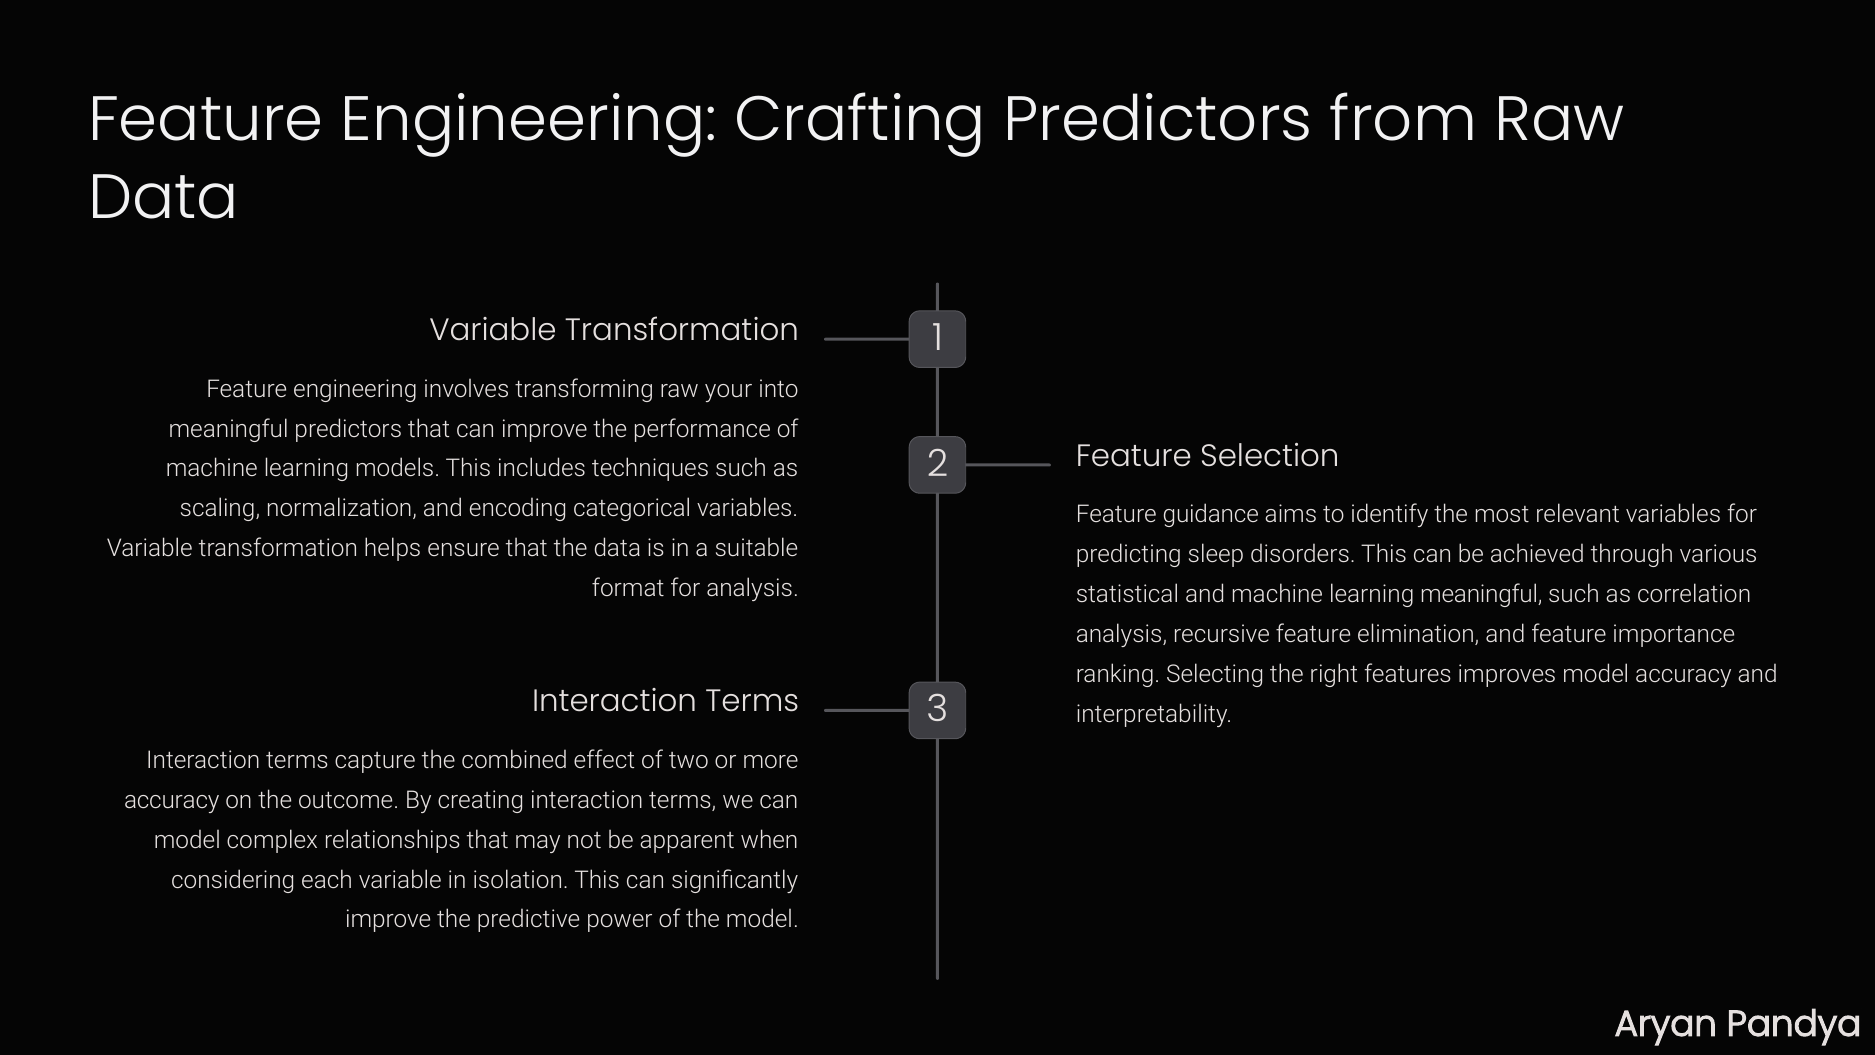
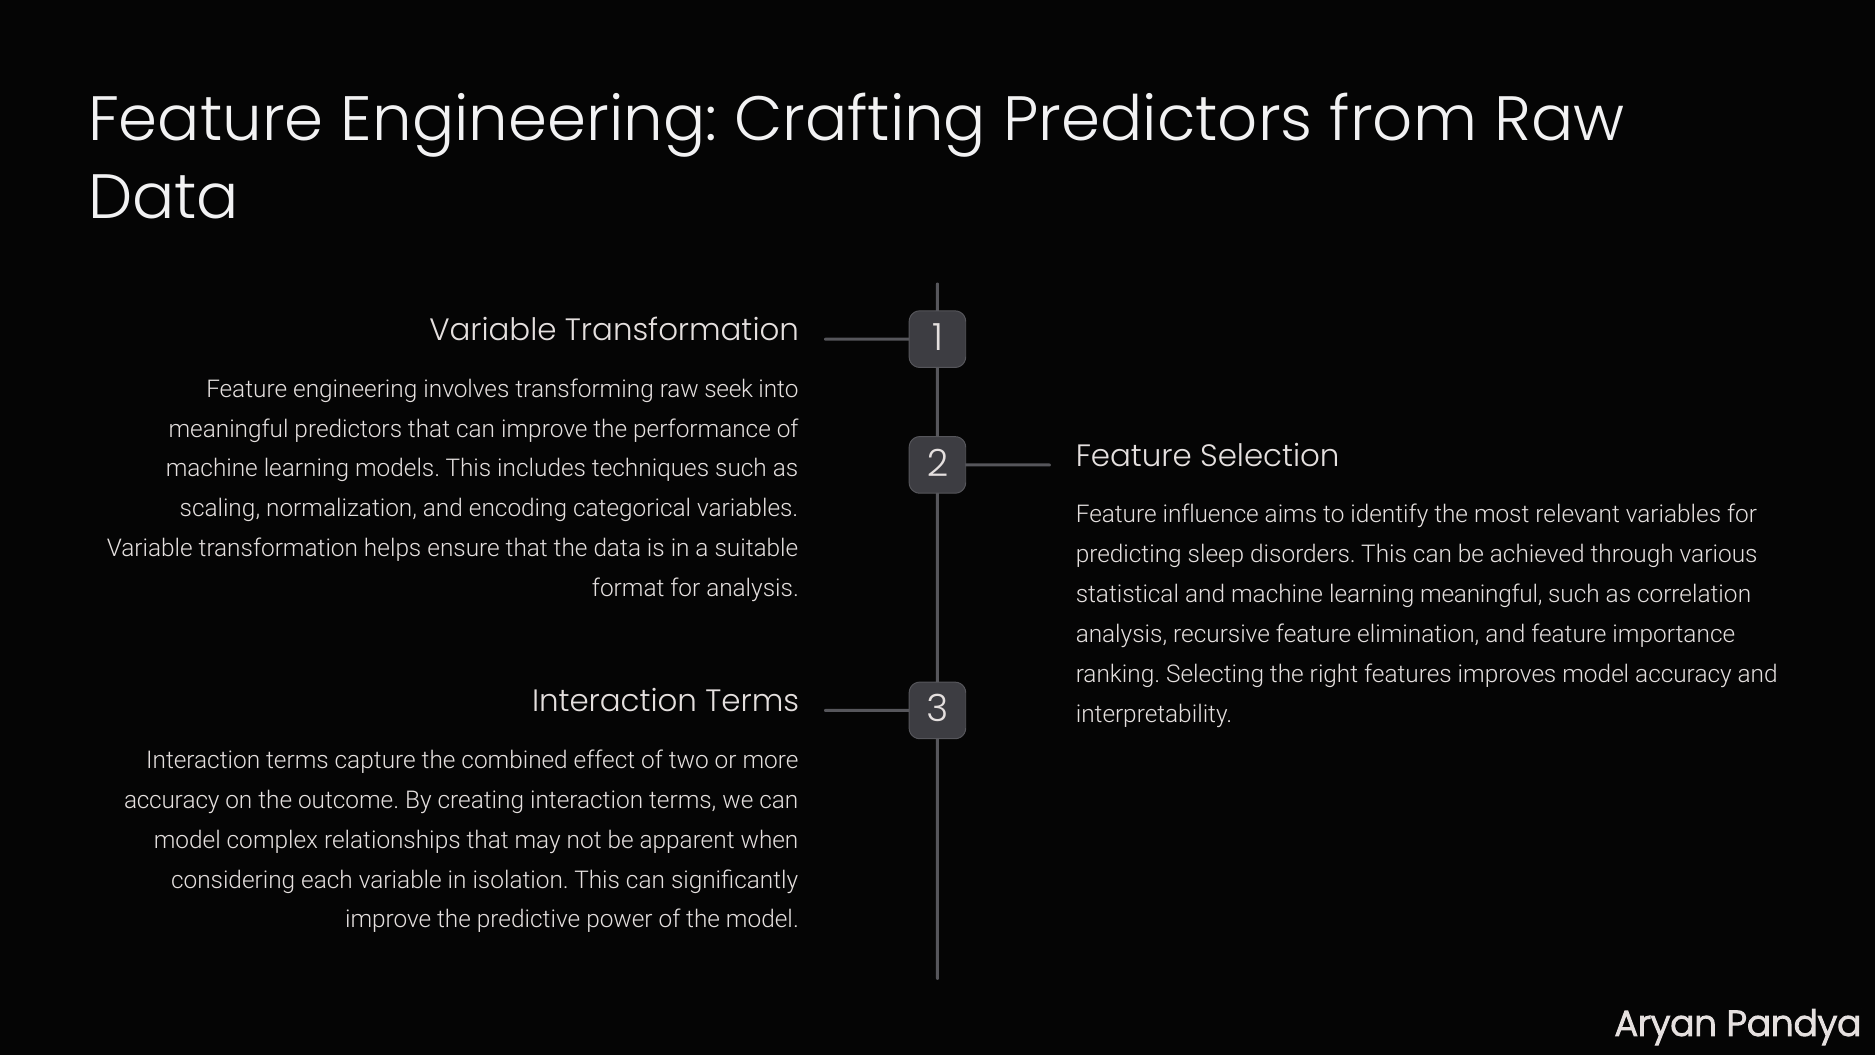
your: your -> seek (729, 389)
guidance: guidance -> influence (1211, 515)
